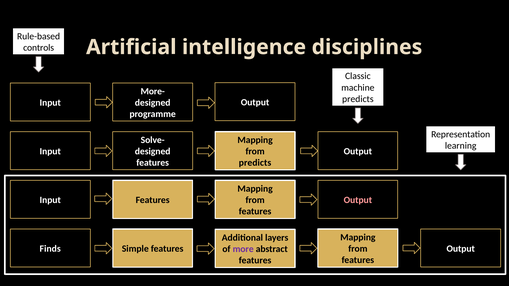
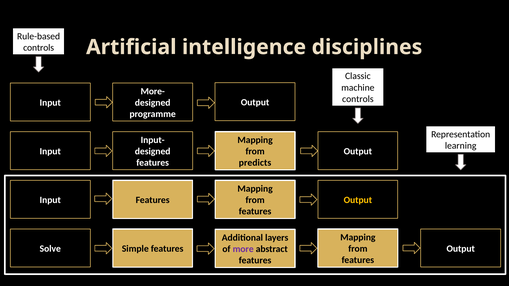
predicts: predicts -> controls (358, 99)
Solve-: Solve- -> Input- (153, 140)
Output colour: pink -> yellow (358, 200)
Finds: Finds -> Solve (50, 249)
